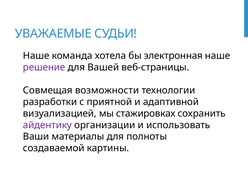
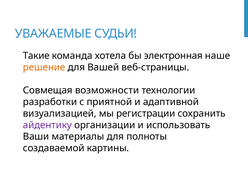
Наше: Наше -> Такие (36, 56)
решение colour: purple -> orange (44, 67)
стажировках: стажировках -> регистрации (146, 114)
